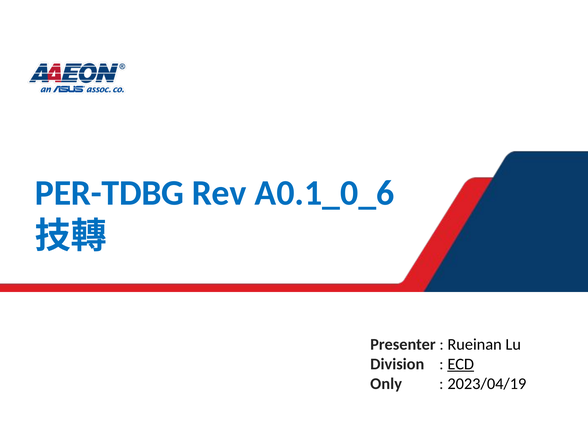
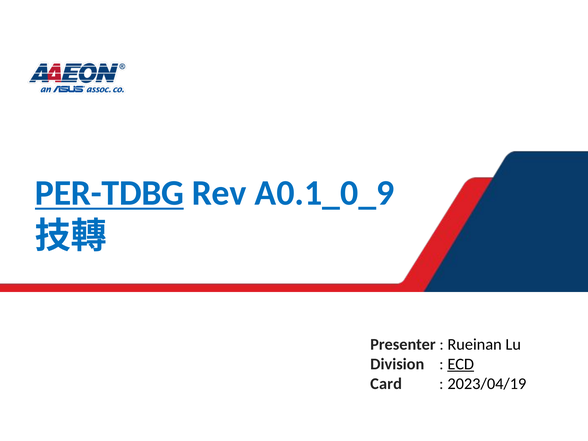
PER-TDBG underline: none -> present (109, 193)
A0.1_0_6: A0.1_0_6 -> A0.1_0_9 (325, 193)
Only: Only -> Card (386, 384)
